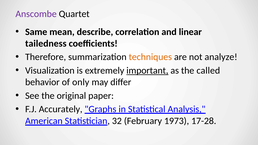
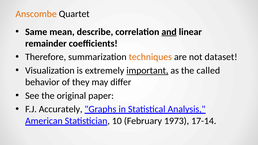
Anscombe colour: purple -> orange (36, 14)
and underline: none -> present (169, 32)
tailedness: tailedness -> remainder (46, 43)
analyze: analyze -> dataset (221, 57)
only: only -> they (81, 82)
32: 32 -> 10 (117, 121)
17-28: 17-28 -> 17-14 (204, 121)
